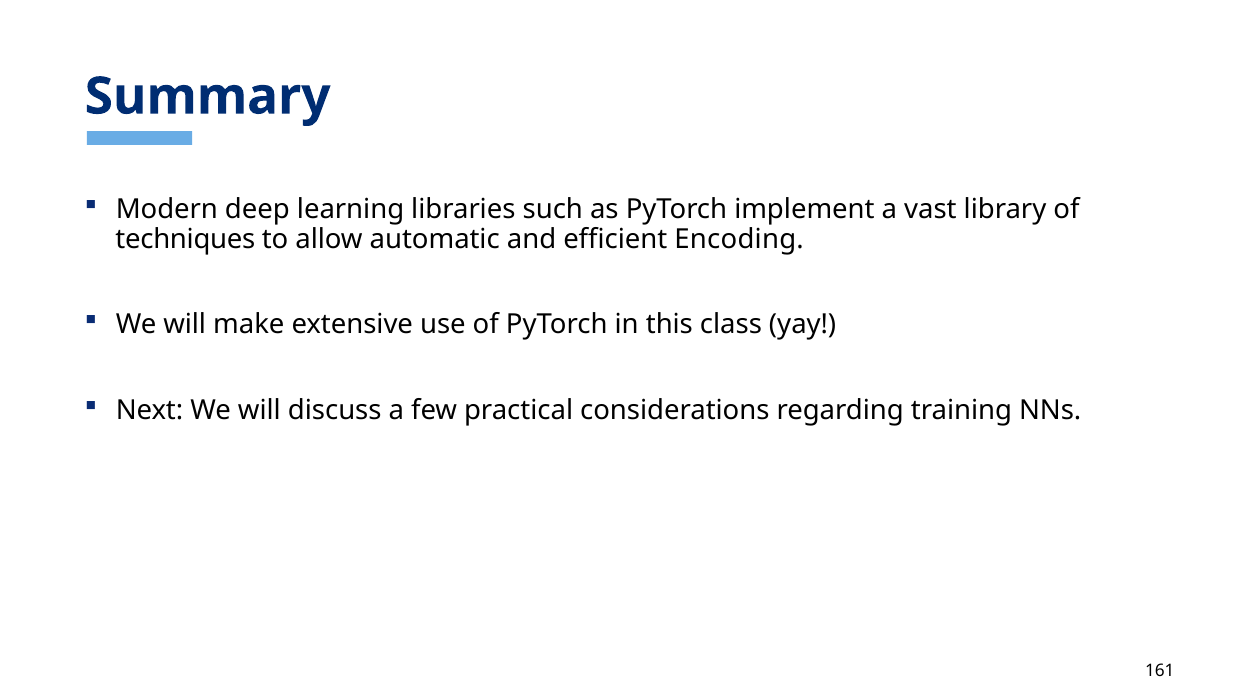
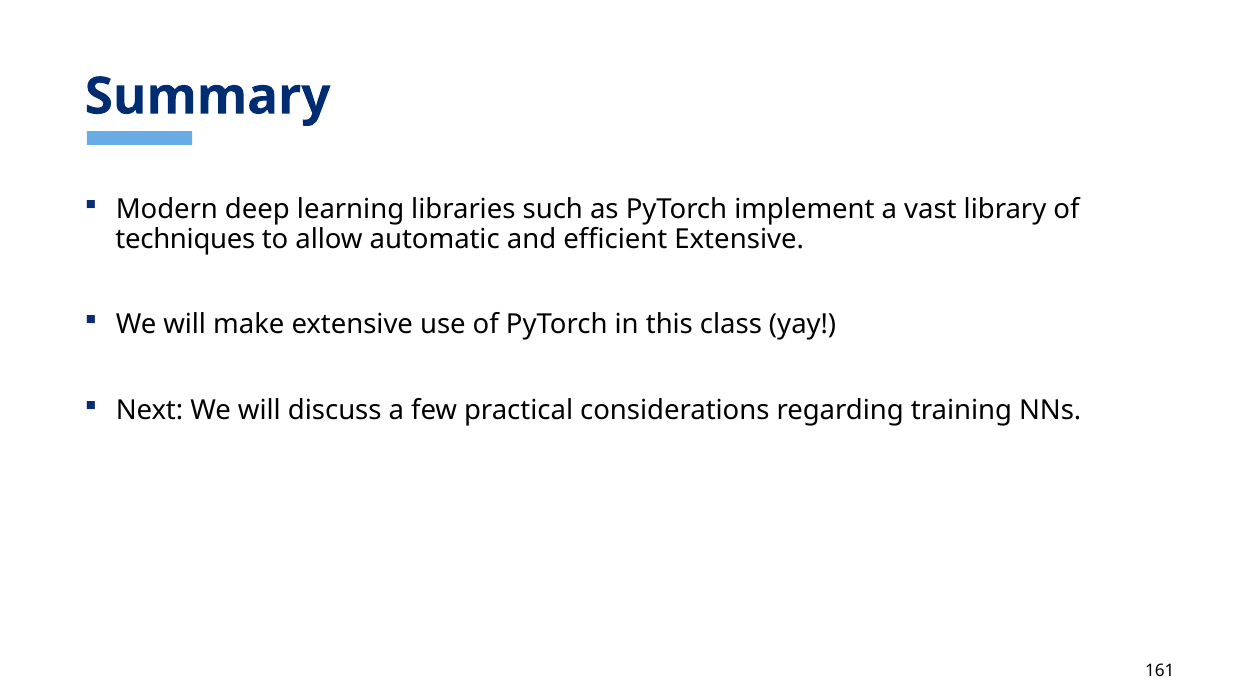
efficient Encoding: Encoding -> Extensive (739, 239)
